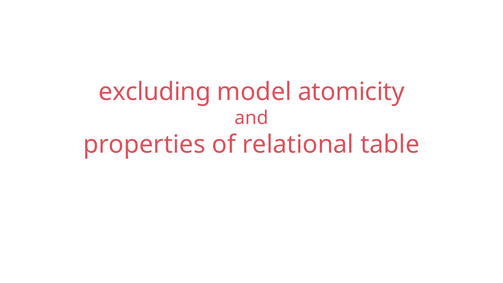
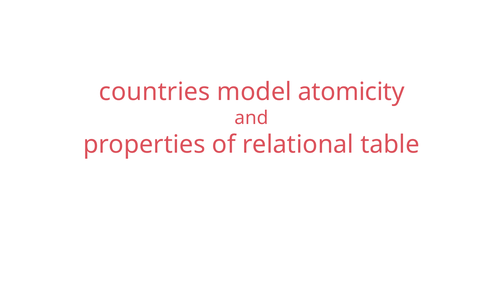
excluding: excluding -> countries (155, 92)
